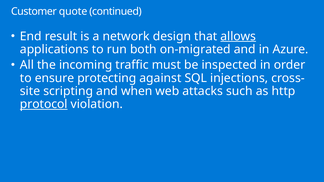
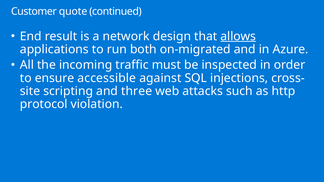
protecting: protecting -> accessible (107, 78)
when: when -> three (137, 91)
protocol underline: present -> none (44, 104)
